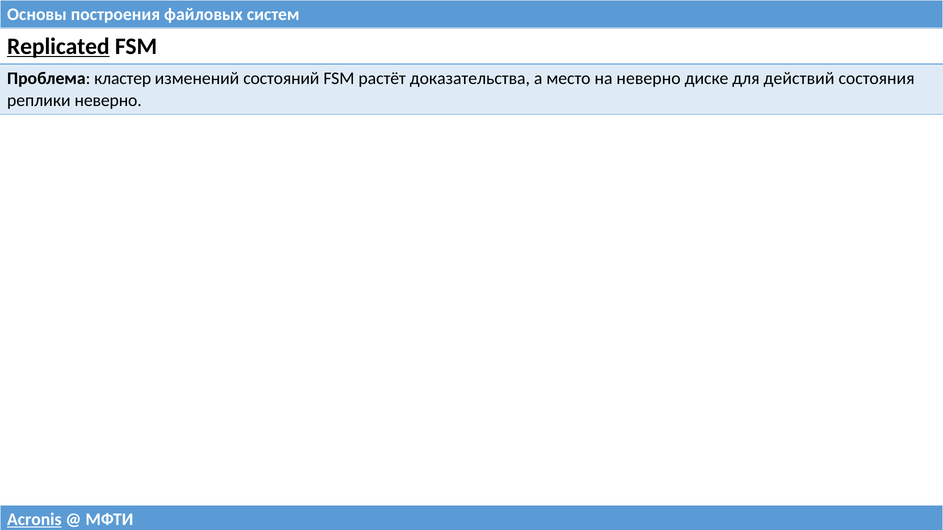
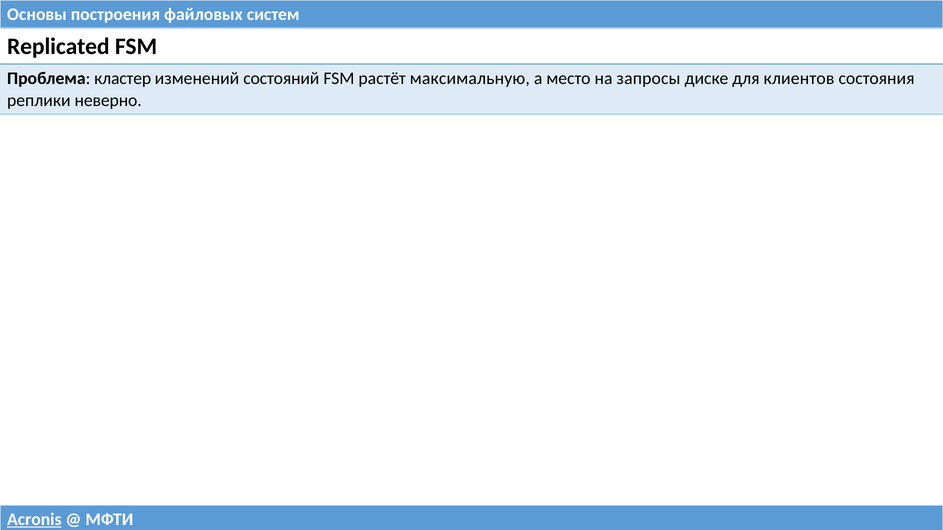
Replicated underline: present -> none (58, 46)
доказательства: доказательства -> максимальную (470, 79)
на неверно: неверно -> запросы (649, 79)
действий: действий -> клиентов (799, 79)
